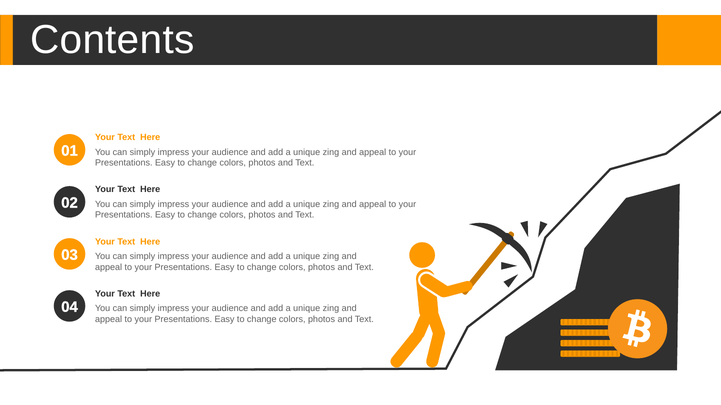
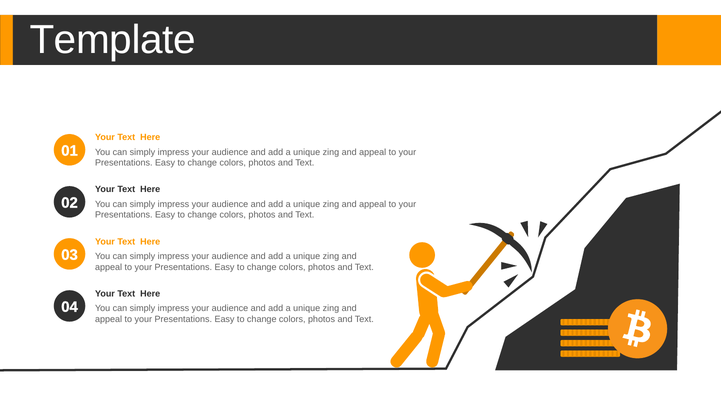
Contents: Contents -> Template (113, 40)
